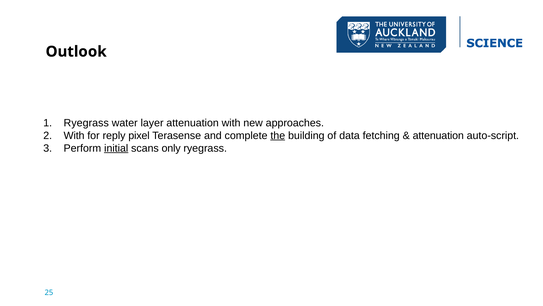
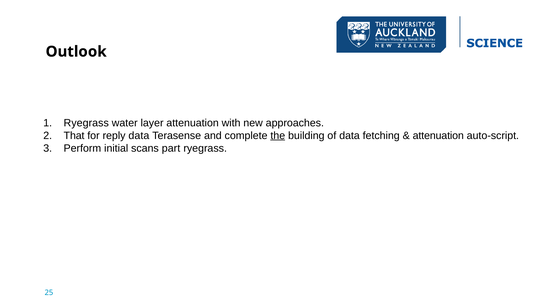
With: With -> That (74, 135)
reply pixel: pixel -> data (139, 135)
initial underline: present -> none (116, 148)
only: only -> part (171, 148)
